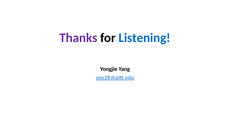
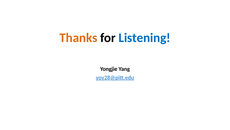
Thanks colour: purple -> orange (78, 38)
